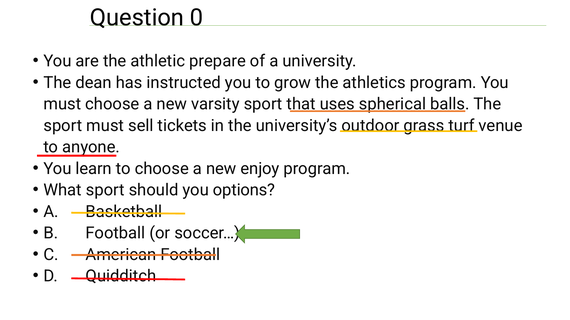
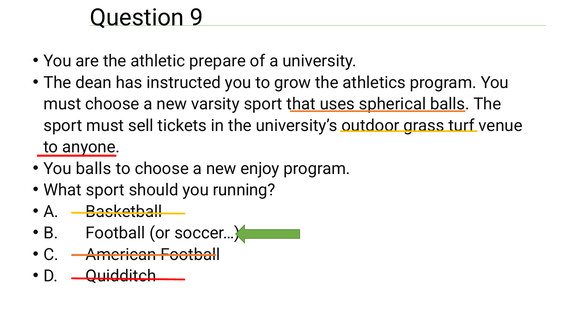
0: 0 -> 9 (197, 18)
You learn: learn -> balls (94, 169)
options: options -> running (244, 190)
